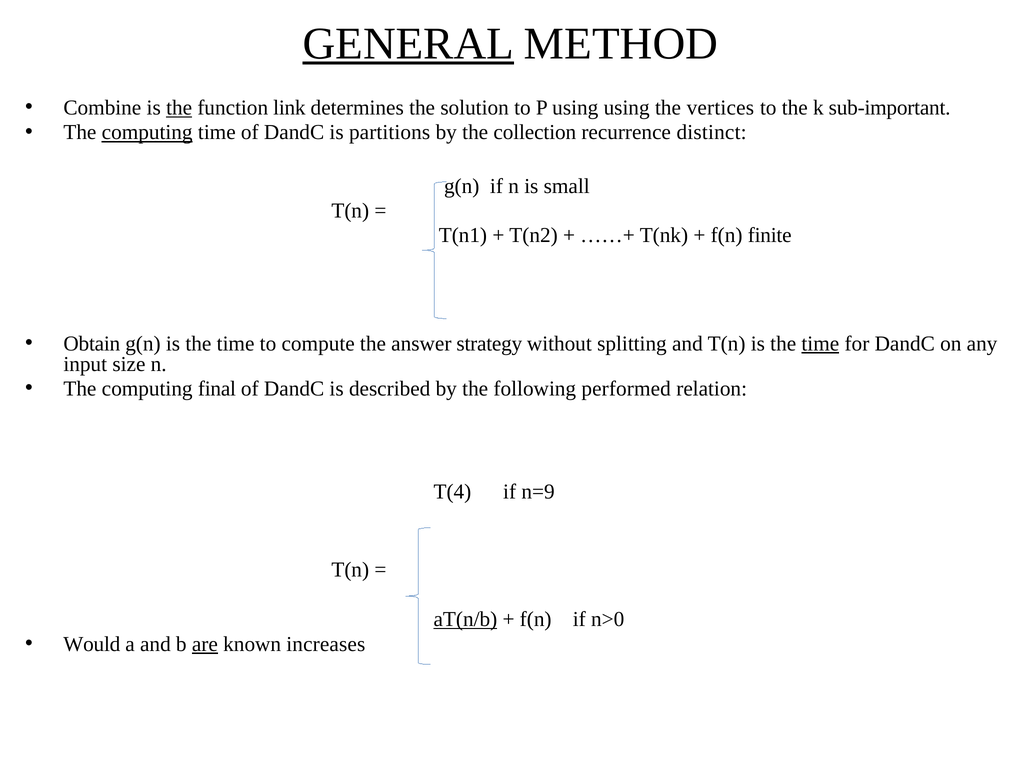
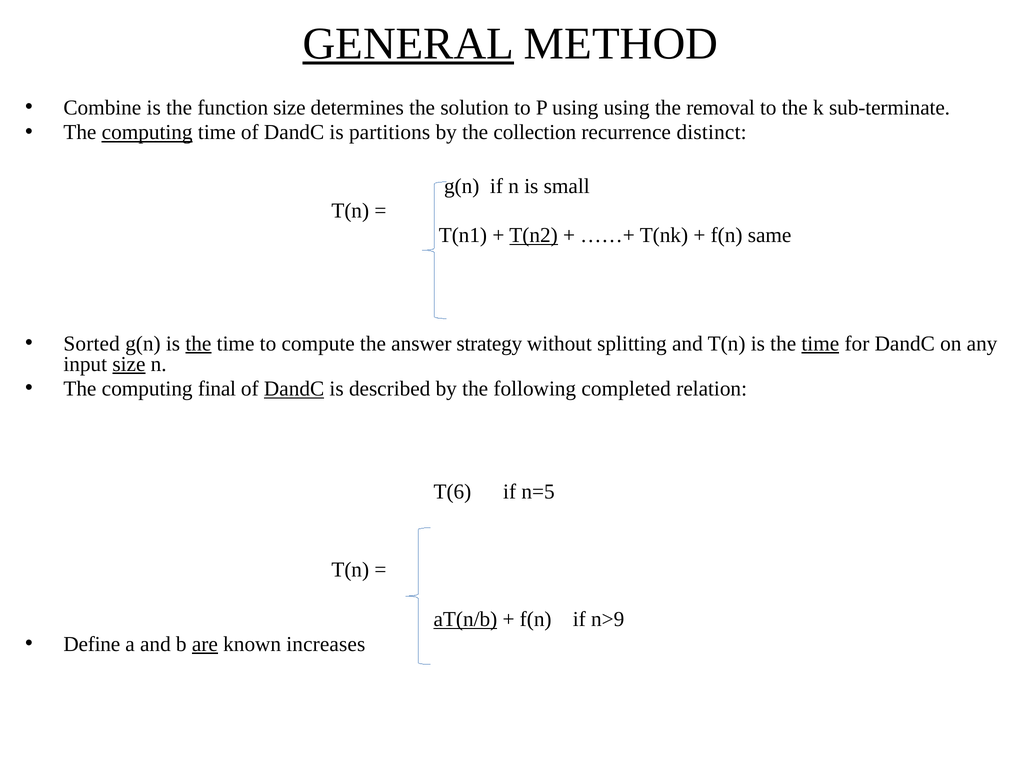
the underline: present -> none (179, 108)
function link: link -> size (289, 108)
vertices: vertices -> removal (721, 108)
sub-important: sub-important -> sub-terminate (890, 108)
T(n2 underline: none -> present (534, 235)
finite: finite -> same (770, 235)
Obtain: Obtain -> Sorted (92, 344)
the underline: none -> present (198, 344)
size underline: none -> present (129, 364)
DandC underline: none -> present (294, 389)
performed: performed -> completed (626, 389)
T(4: T(4 -> T(6 (452, 492)
n=9: n=9 -> n=5 (538, 492)
n>0: n>0 -> n>9 (608, 619)
Would: Would -> Define (92, 644)
